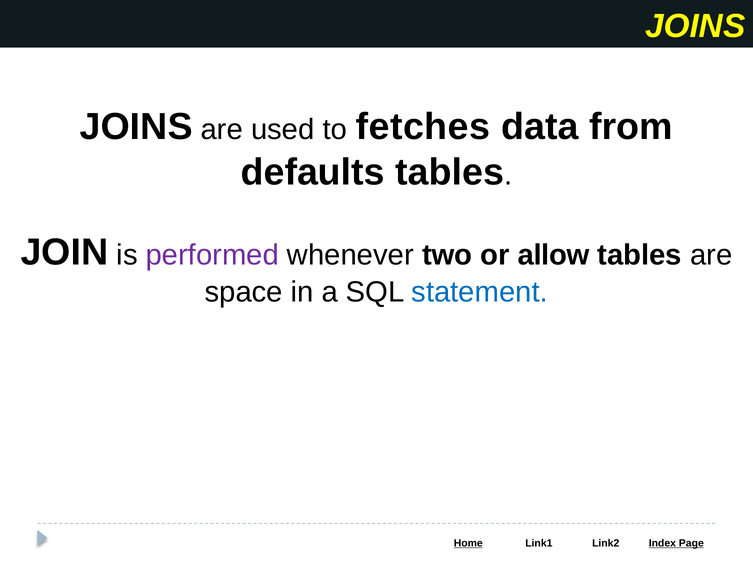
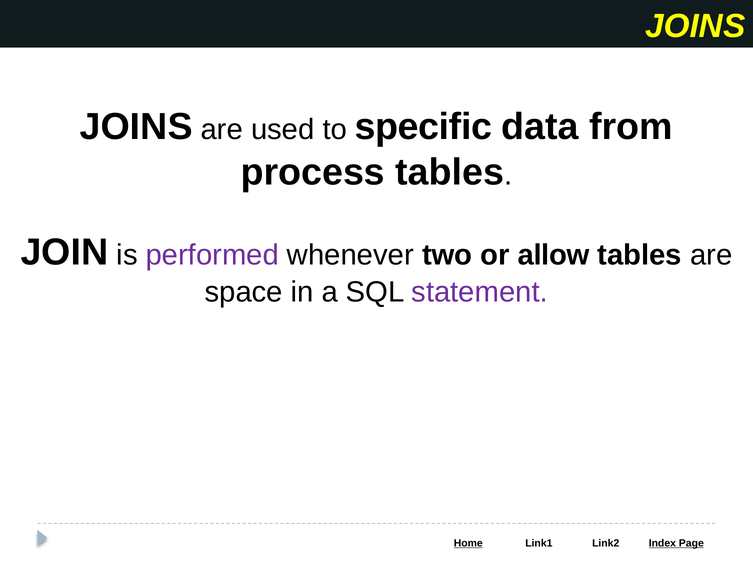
fetches: fetches -> specific (423, 127)
defaults: defaults -> process (313, 172)
statement colour: blue -> purple (480, 292)
